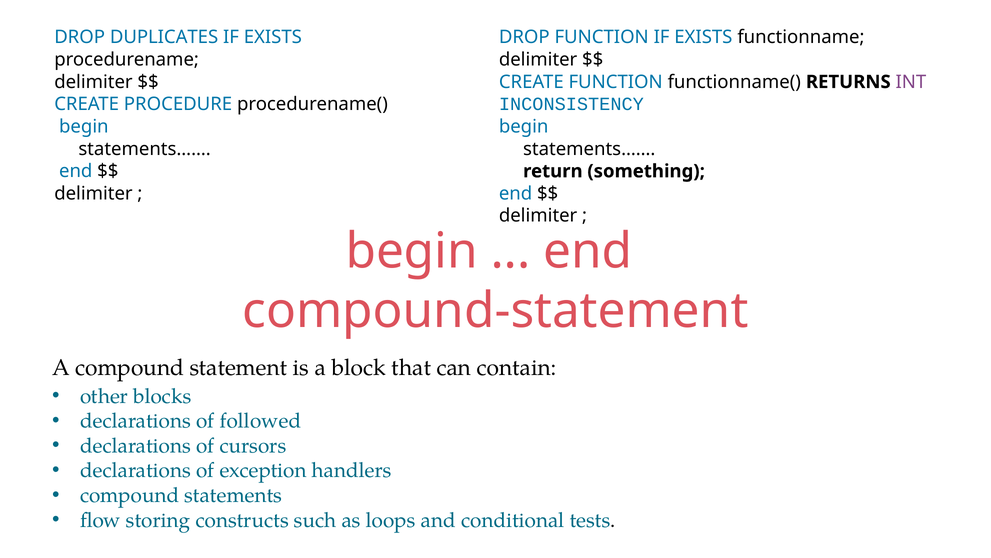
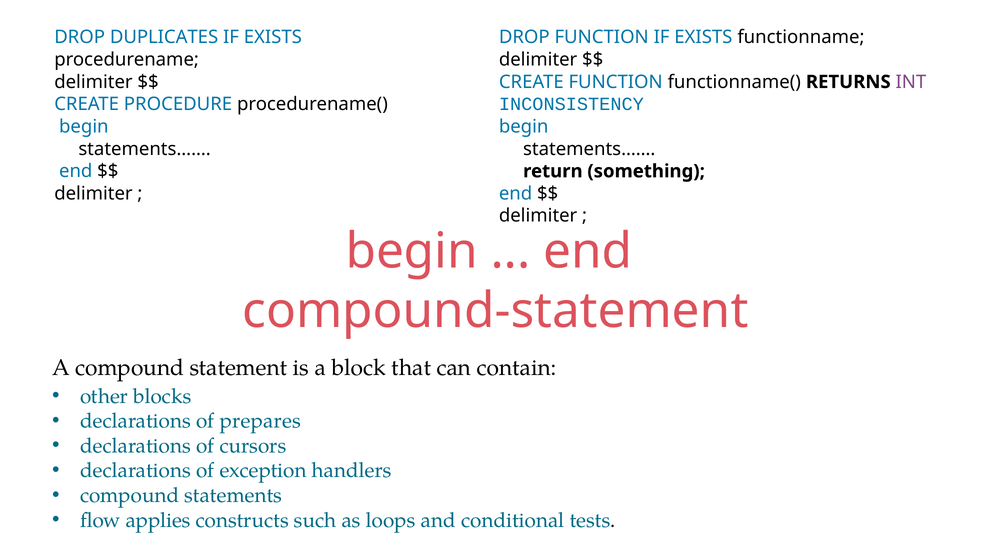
followed: followed -> prepares (260, 421)
storing: storing -> applies (158, 520)
